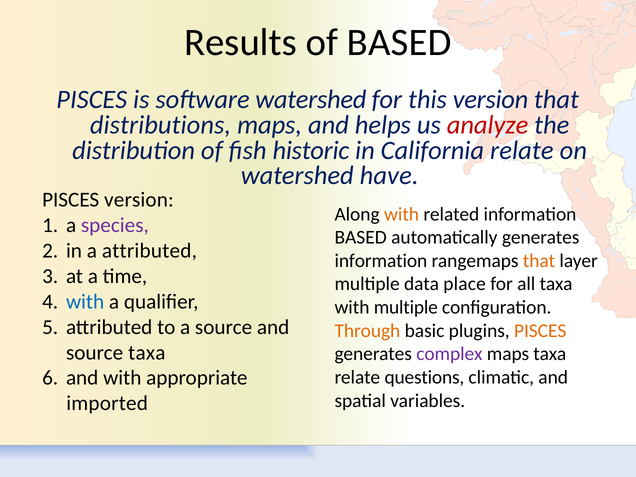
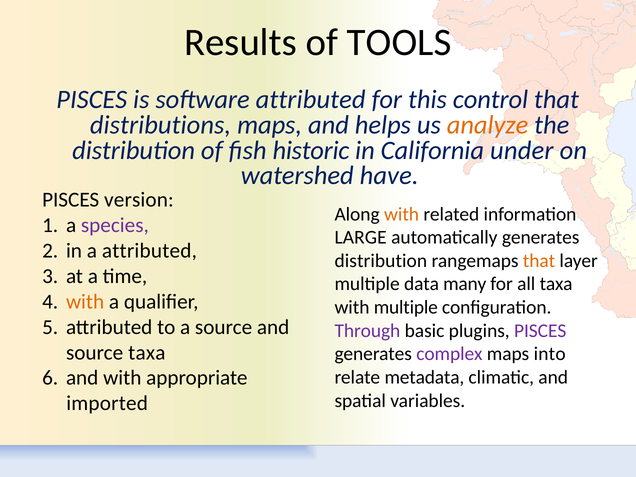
of BASED: BASED -> TOOLS (399, 42)
software watershed: watershed -> attributed (311, 99)
this version: version -> control (490, 99)
analyze colour: red -> orange (488, 125)
California relate: relate -> under (522, 150)
BASED: BASED -> LARGE (361, 237)
information: information -> distribution (381, 261)
place: place -> many (465, 284)
with colour: blue -> orange (85, 302)
Through colour: orange -> purple (367, 331)
PISCES colour: orange -> purple (540, 331)
maps taxa: taxa -> into (550, 354)
questions: questions -> metadata (424, 377)
